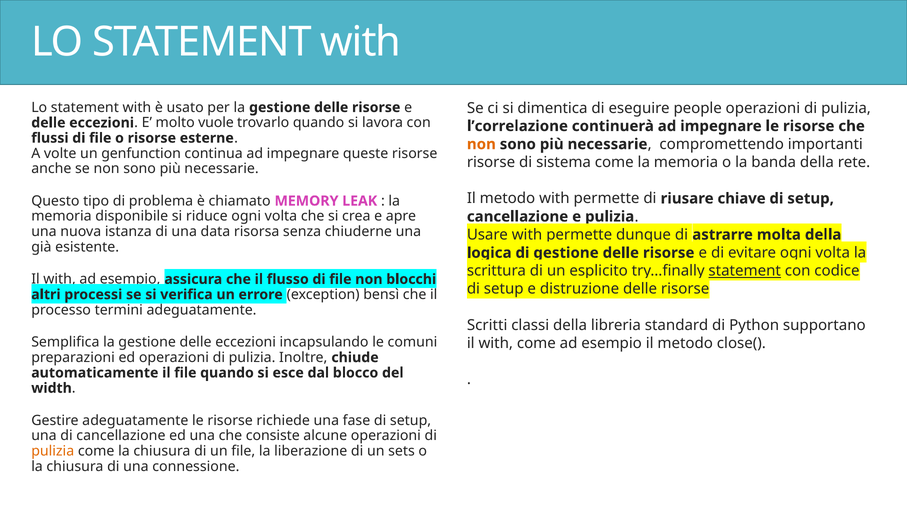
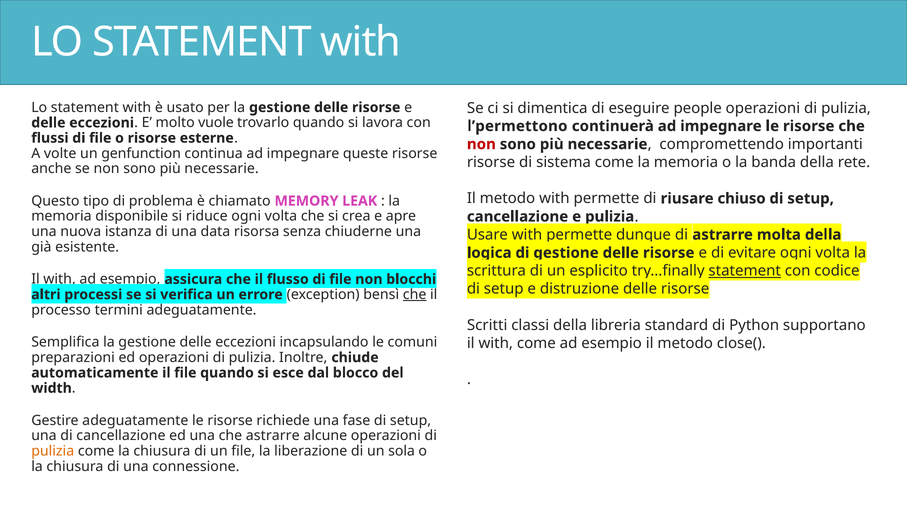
l’correlazione: l’correlazione -> l’permettono (517, 126)
non colour: orange -> red (481, 144)
chiave: chiave -> chiuso (742, 199)
che underline: none -> present (415, 295)
che consiste: consiste -> astrarre (273, 436)
sets: sets -> sola (402, 451)
